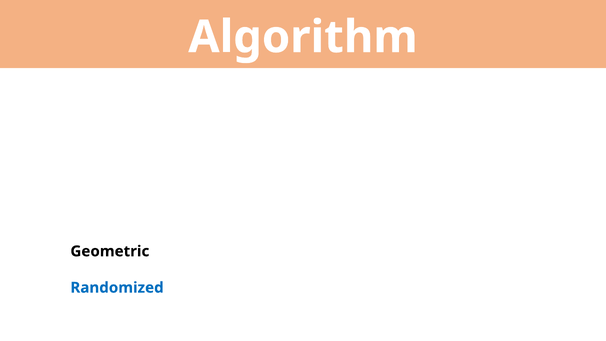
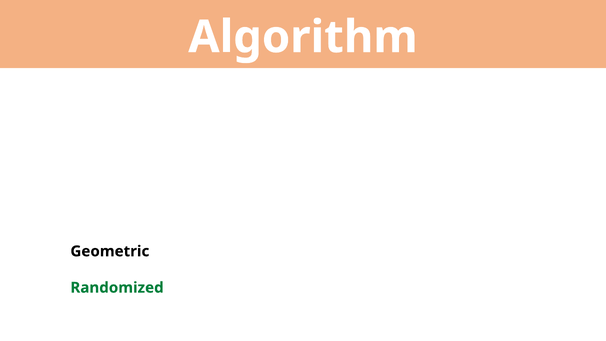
Randomized colour: blue -> green (117, 288)
